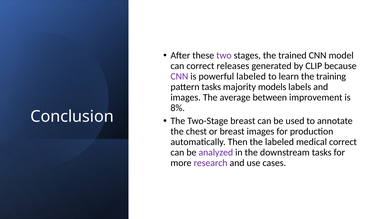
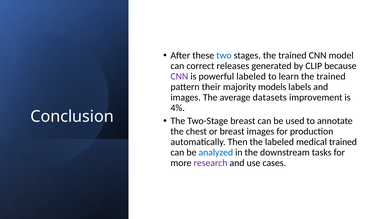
two colour: purple -> blue (224, 55)
learn the training: training -> trained (331, 76)
pattern tasks: tasks -> their (211, 87)
between: between -> datasets (270, 97)
8%: 8% -> 4% (178, 108)
medical correct: correct -> trained (343, 141)
analyzed colour: purple -> blue (216, 152)
